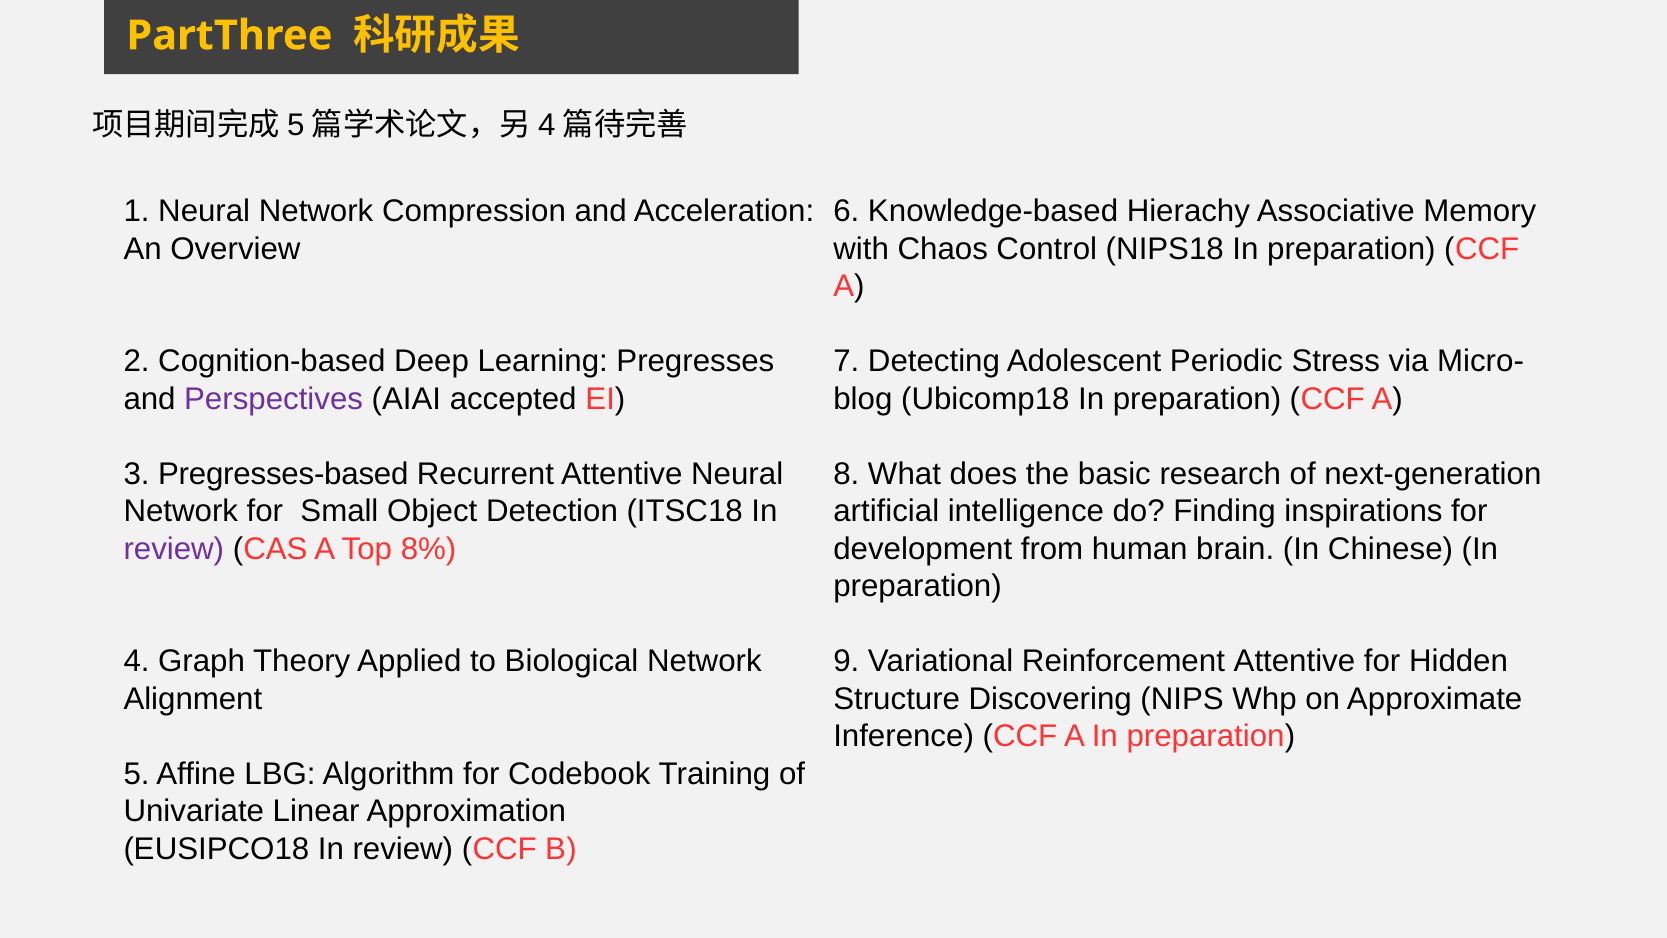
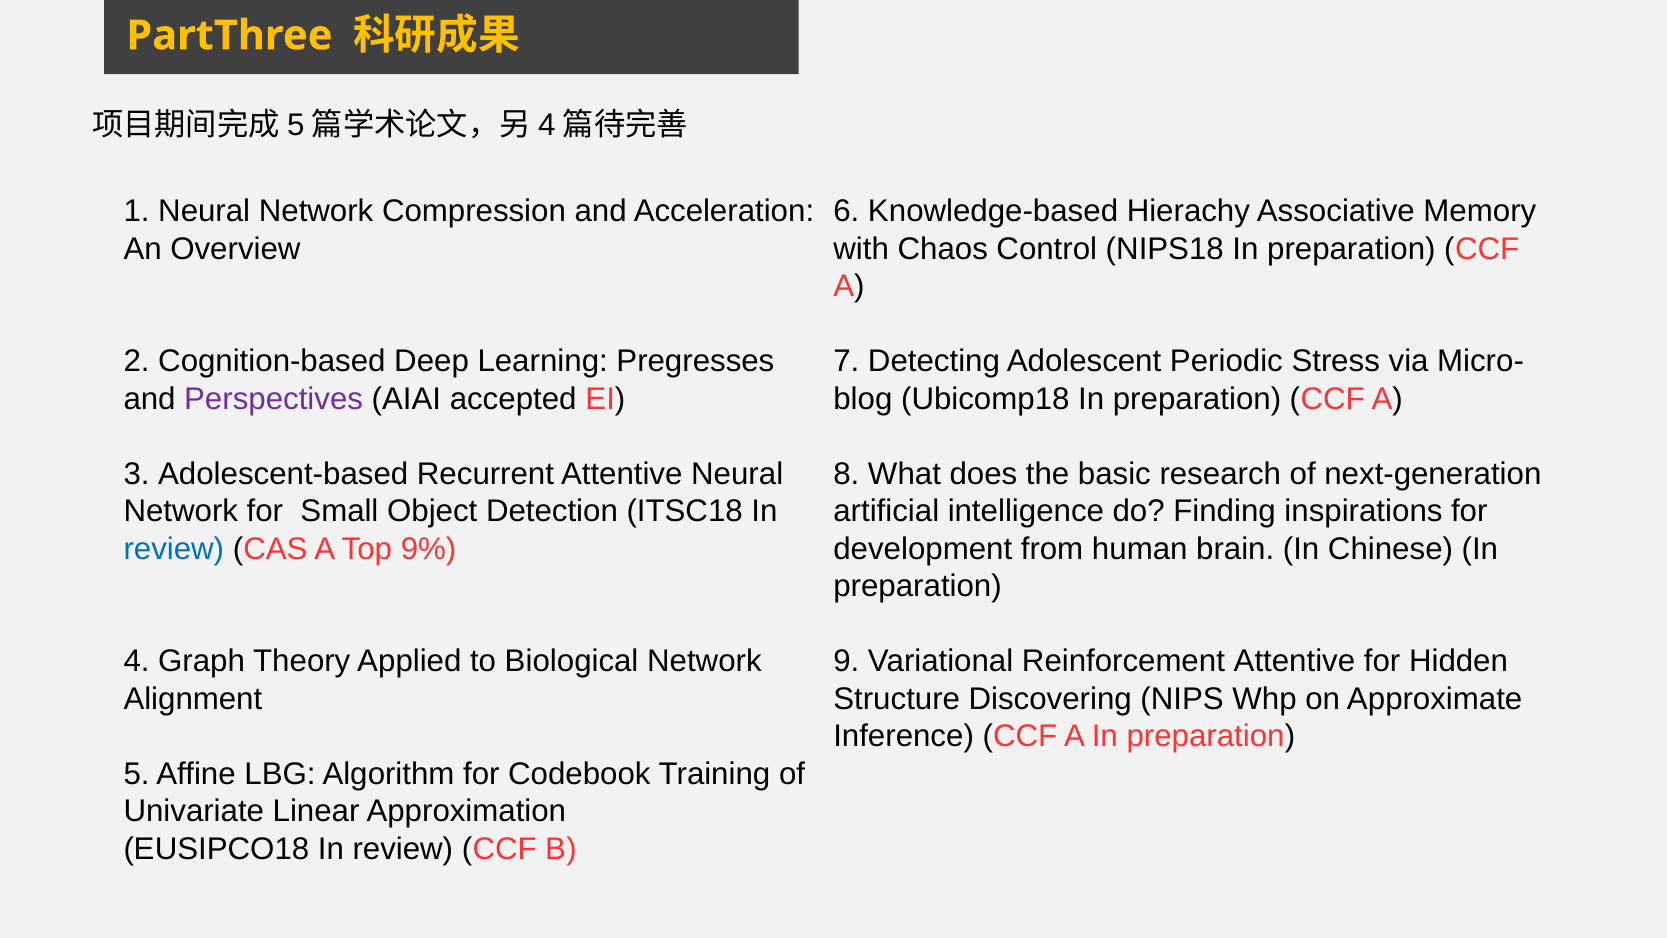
Pregresses-based: Pregresses-based -> Adolescent-based (283, 474)
review colour: purple -> blue (174, 549)
8%: 8% -> 9% (429, 549)
